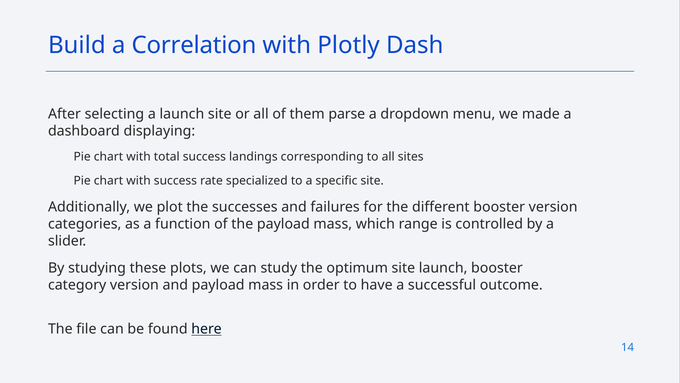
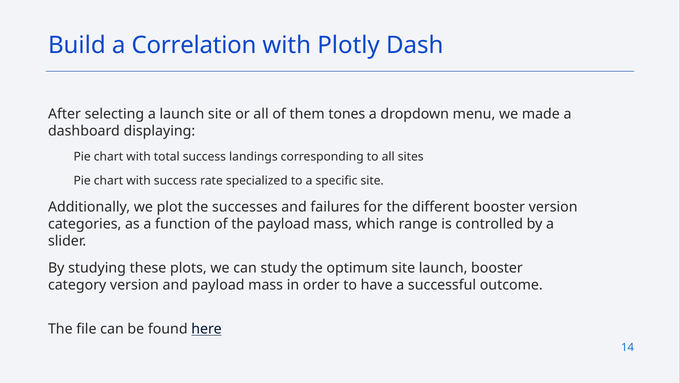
parse: parse -> tones (347, 114)
